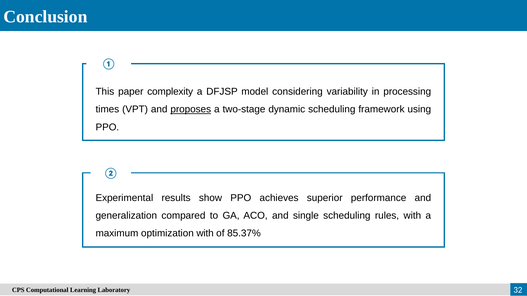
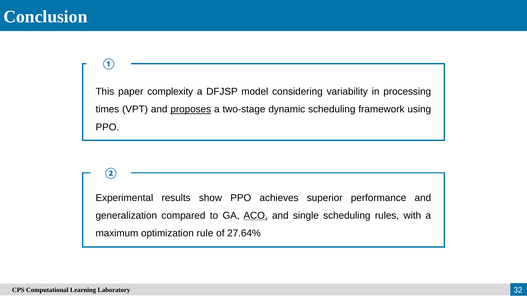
ACO underline: none -> present (256, 216)
optimization with: with -> rule (205, 234)
85.37%: 85.37% -> 27.64% (244, 234)
